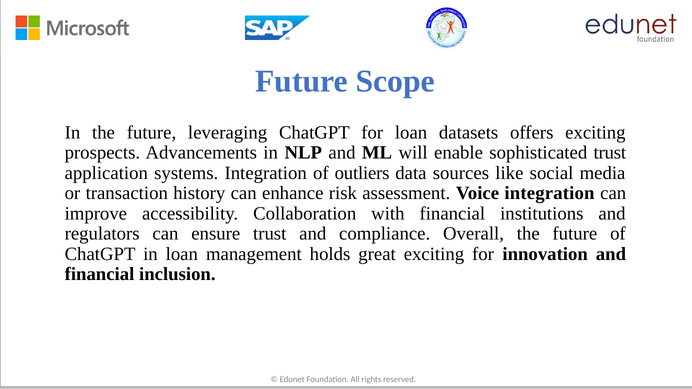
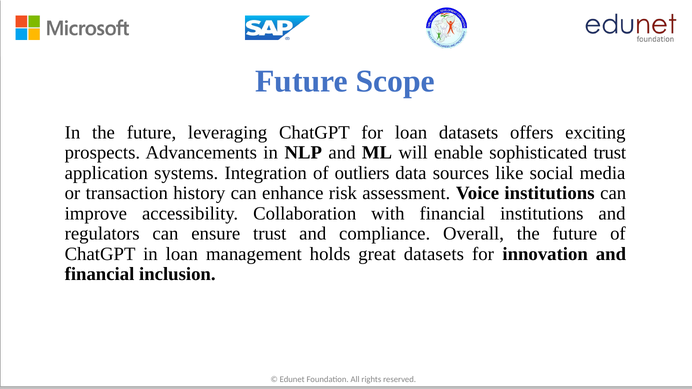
Voice integration: integration -> institutions (550, 193)
great exciting: exciting -> datasets (434, 254)
